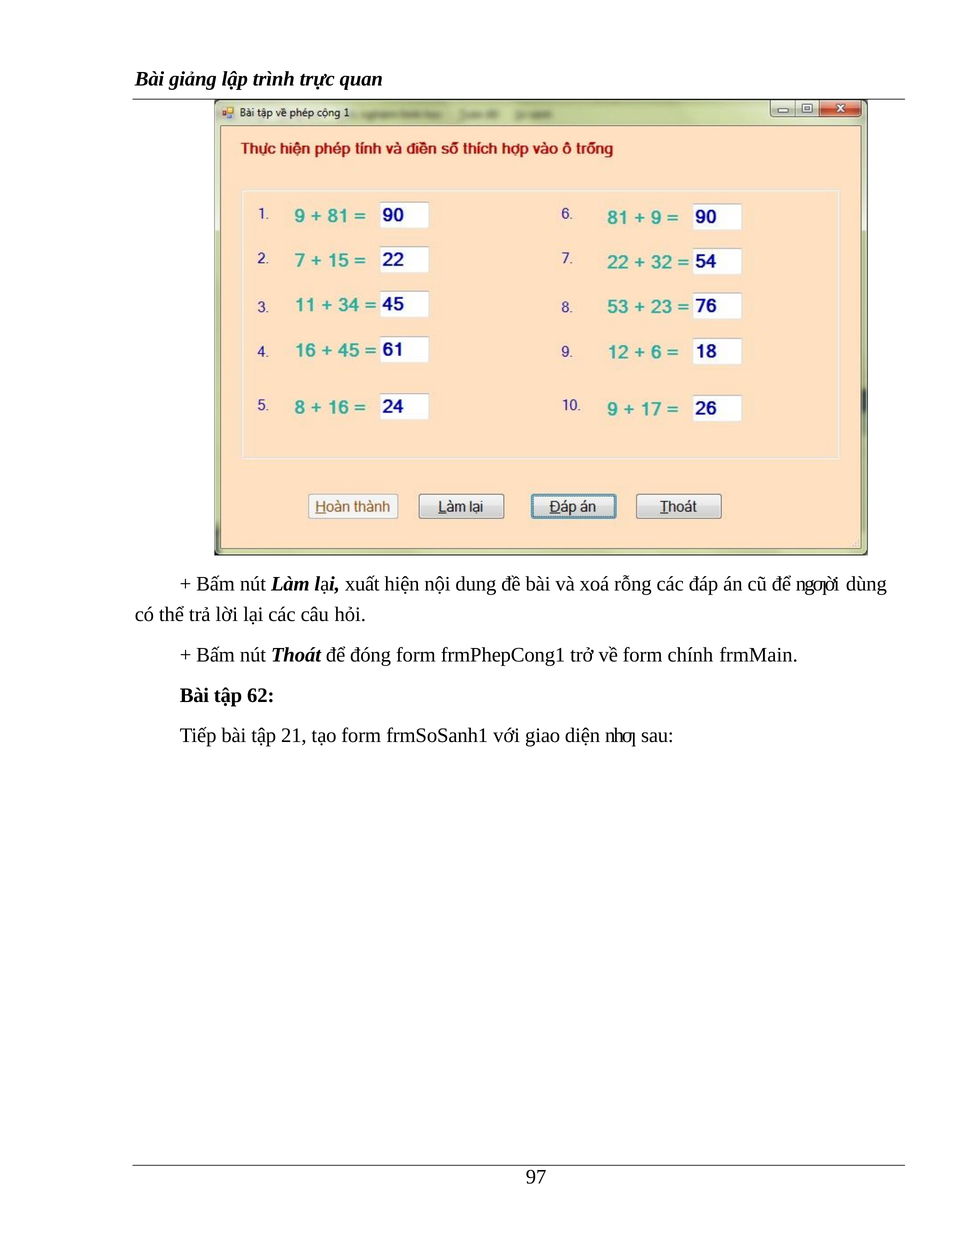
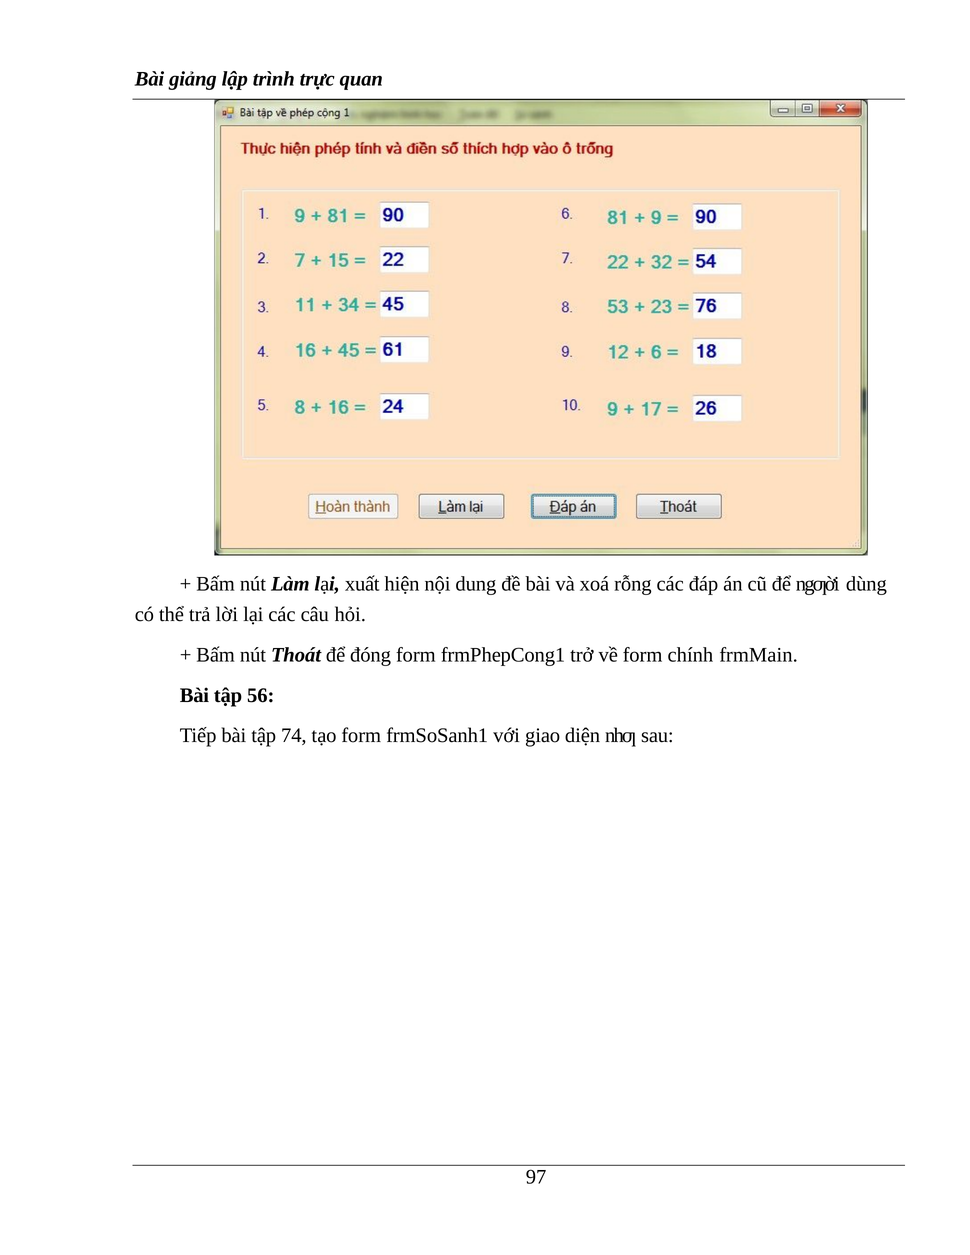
62: 62 -> 56 (261, 696)
21: 21 -> 74 (294, 735)
